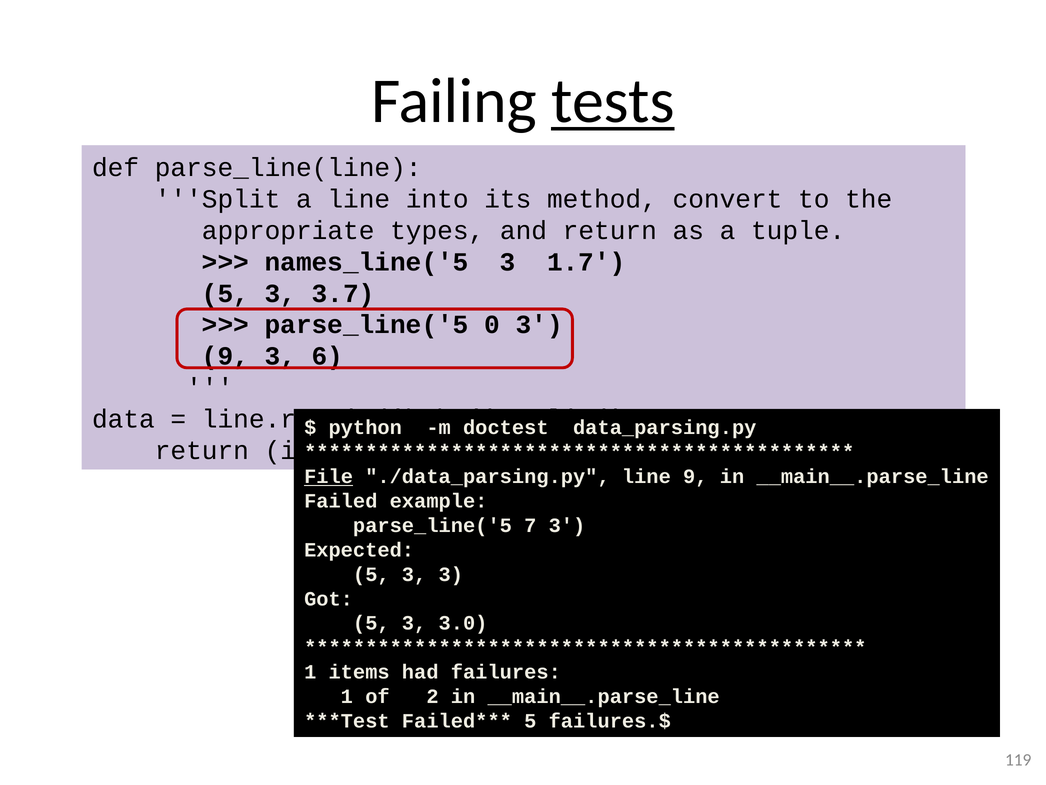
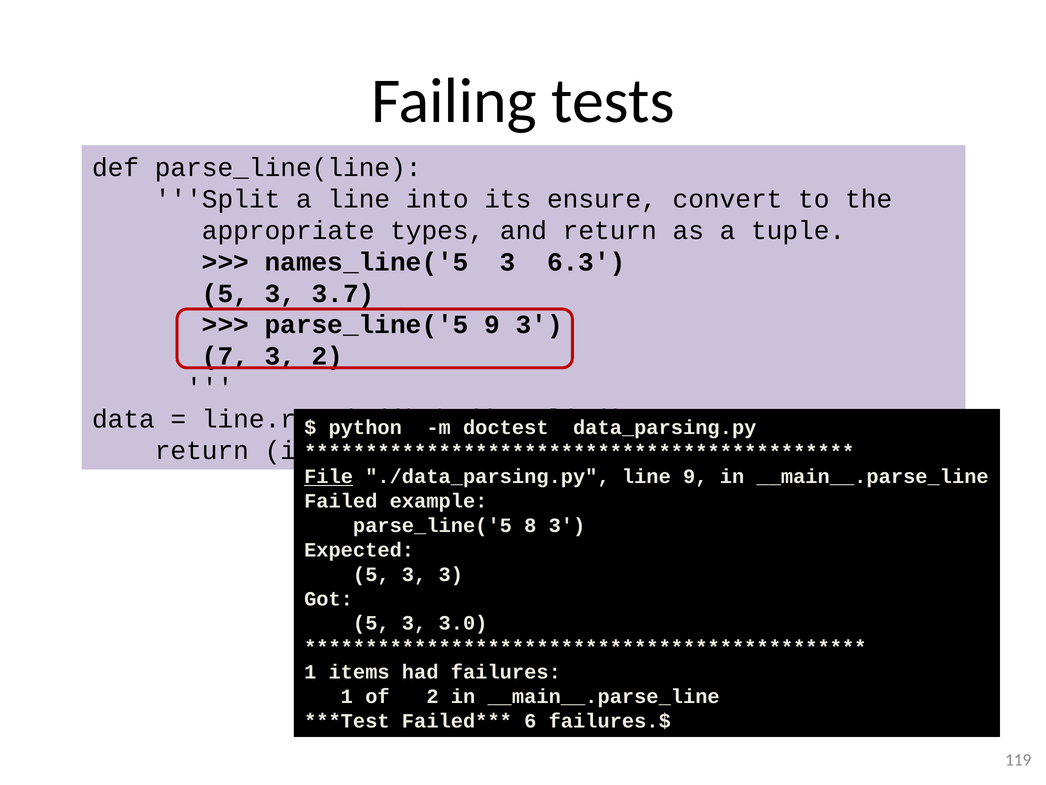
tests underline: present -> none (613, 101)
method: method -> ensure (602, 199)
1.7: 1.7 -> 6.3 (586, 262)
parse_line('5 0: 0 -> 9 (492, 325)
9: 9 -> 7 (225, 356)
3 6: 6 -> 2 (327, 356)
7: 7 -> 8 (530, 525)
5: 5 -> 6 (530, 721)
